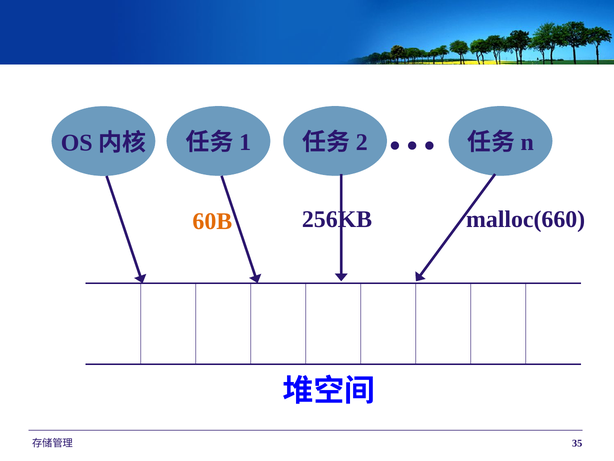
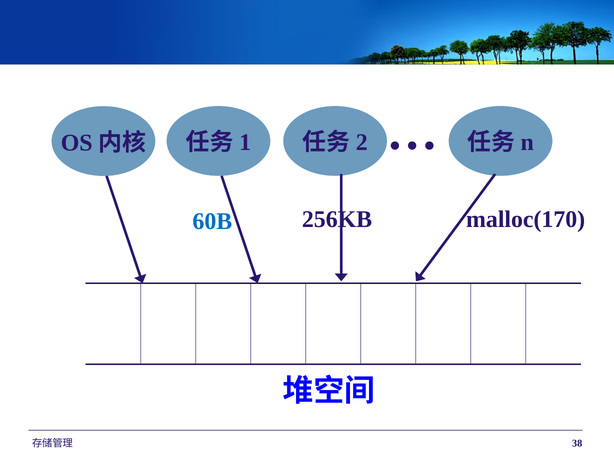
60B colour: orange -> blue (212, 221)
malloc(660: malloc(660 -> malloc(170 (526, 219)
35: 35 -> 38 (577, 443)
